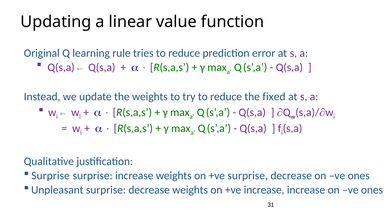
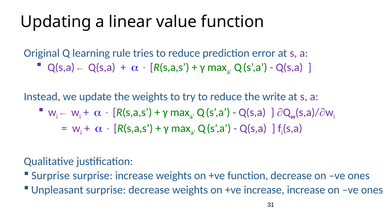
fixed: fixed -> write (274, 97)
+ve surprise: surprise -> function (248, 175)
